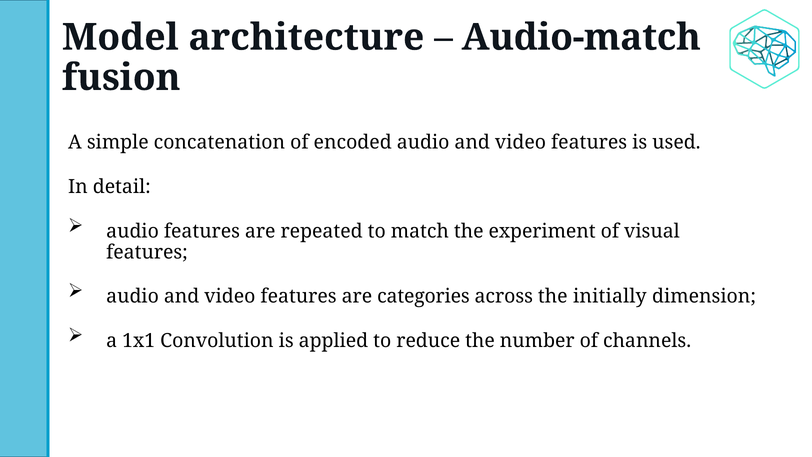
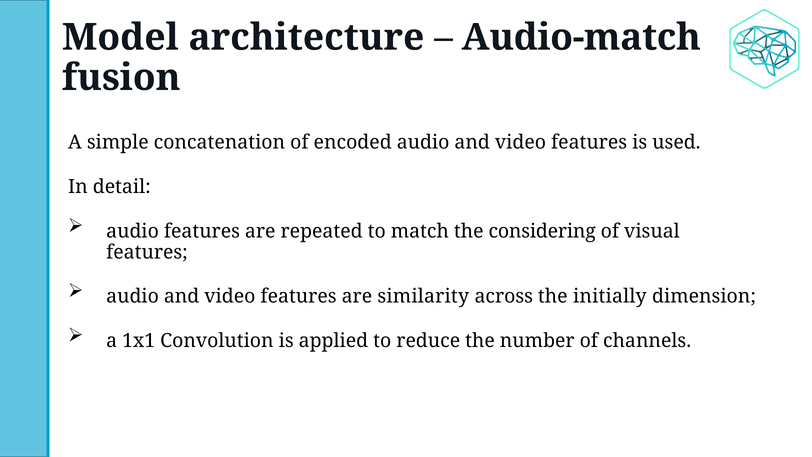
experiment: experiment -> considering (542, 231)
categories: categories -> similarity (423, 296)
